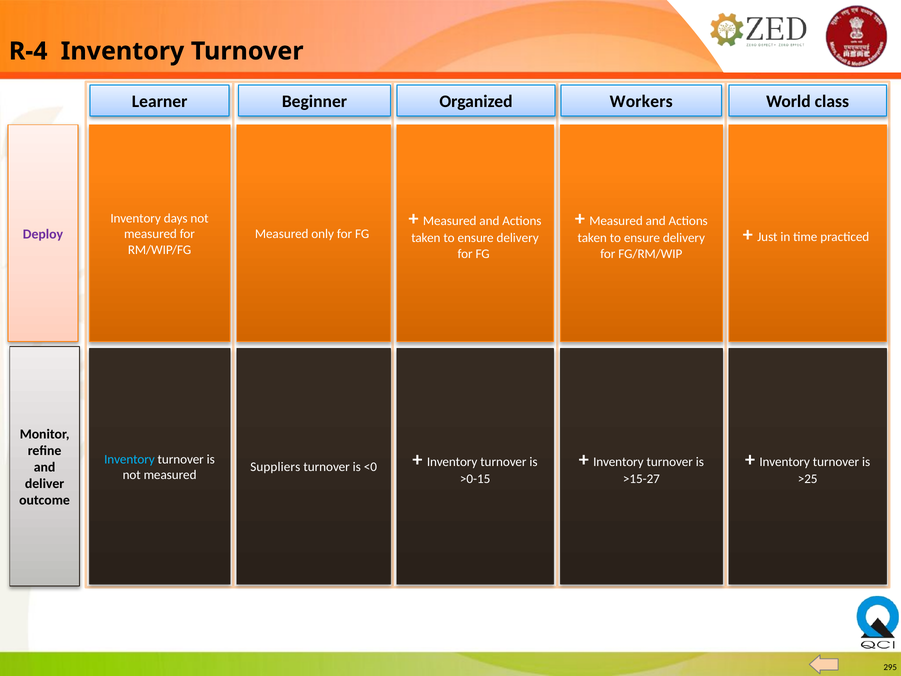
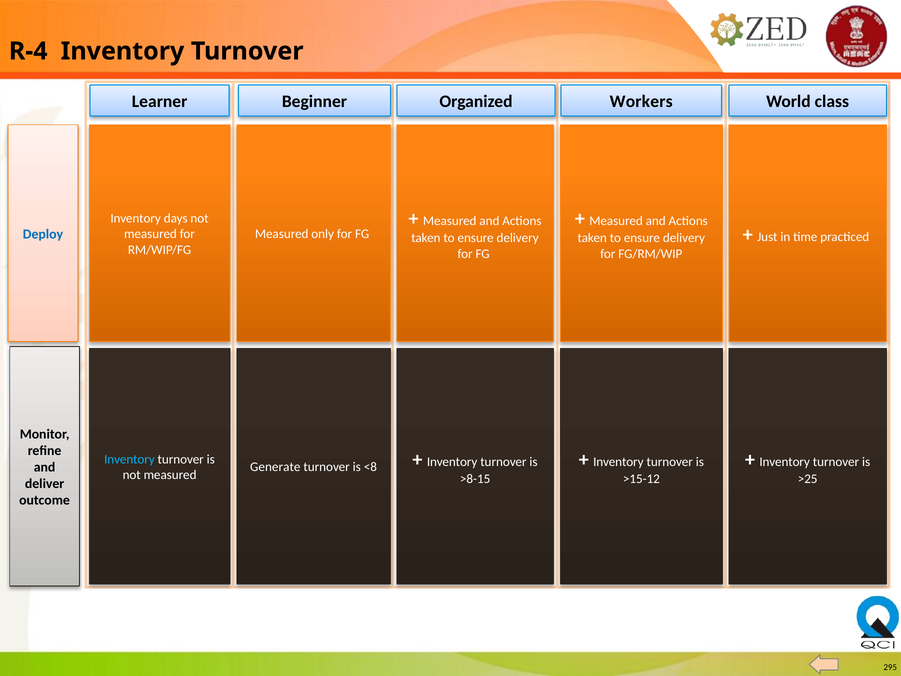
Deploy colour: purple -> blue (43, 234)
Suppliers: Suppliers -> Generate (275, 467)
<0: <0 -> <8 (370, 467)
>0-15: >0-15 -> >8-15 (475, 479)
>15-27: >15-27 -> >15-12 (641, 479)
